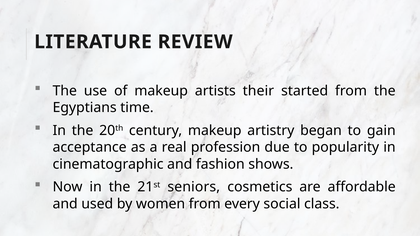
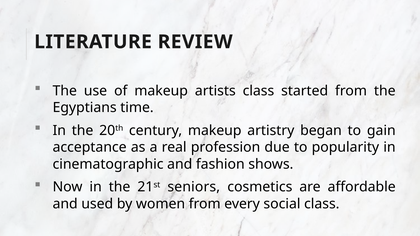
artists their: their -> class (258, 91)
